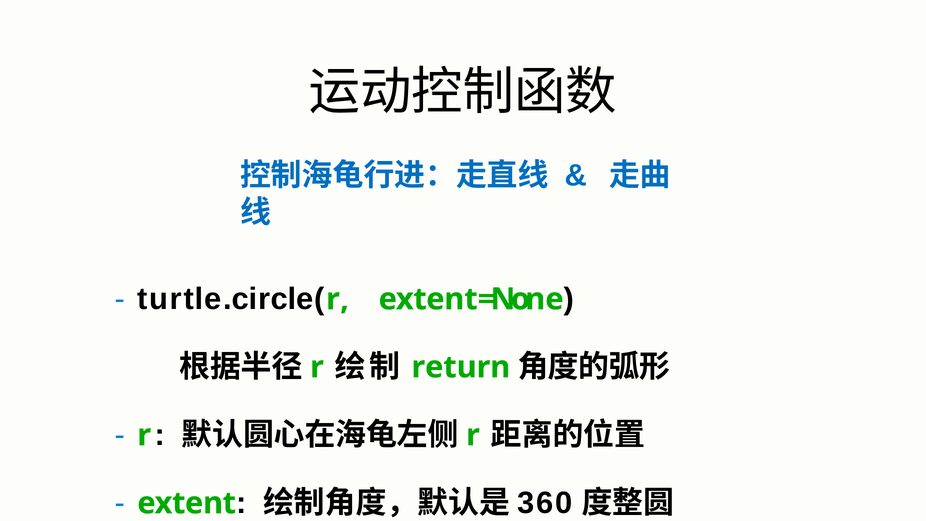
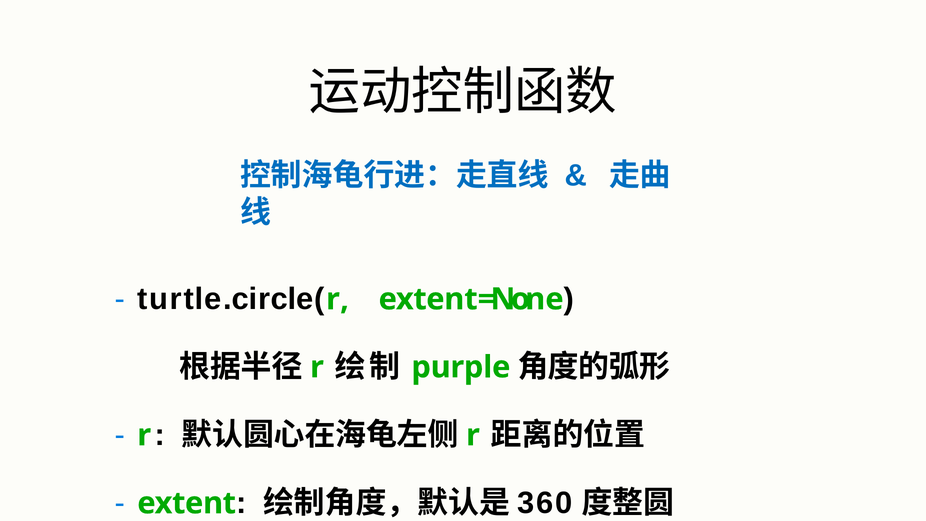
return: return -> purple (461, 367)
